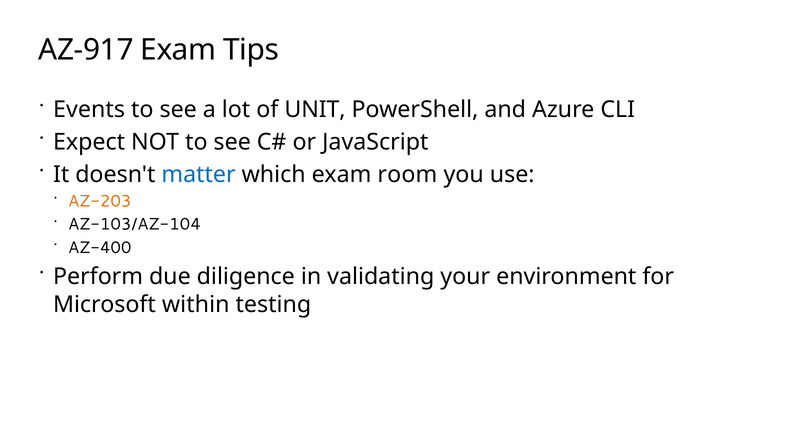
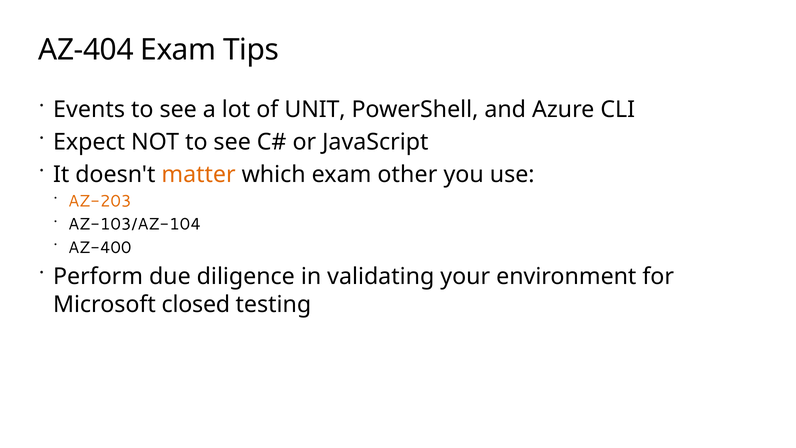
AZ-917: AZ-917 -> AZ-404 (86, 50)
matter colour: blue -> orange (199, 174)
room: room -> other (407, 174)
within: within -> closed (196, 304)
